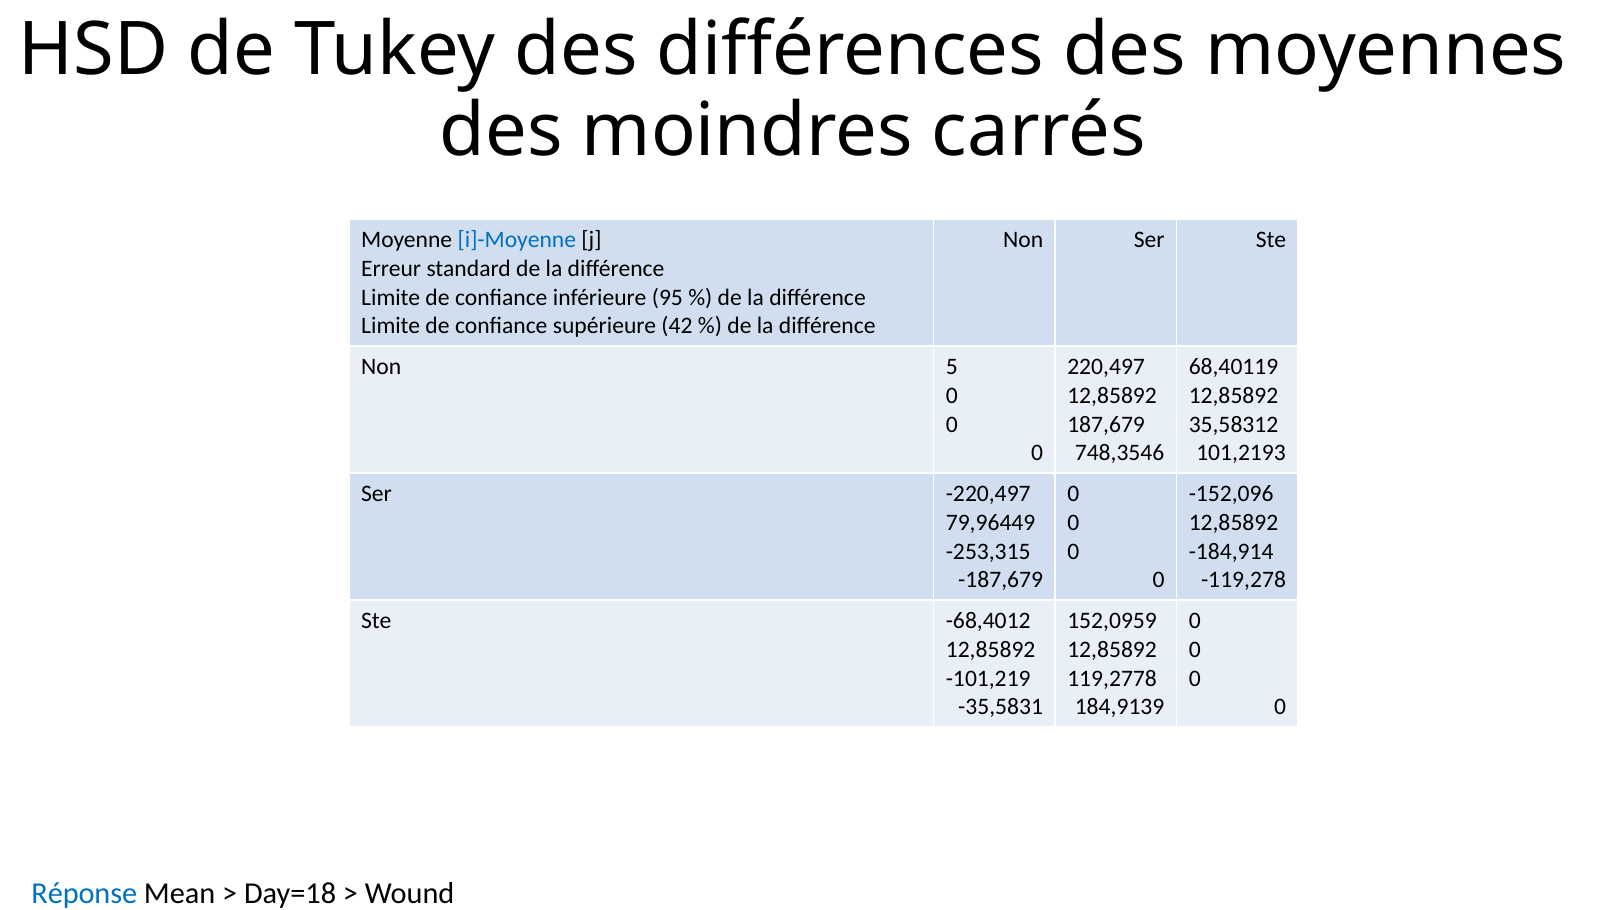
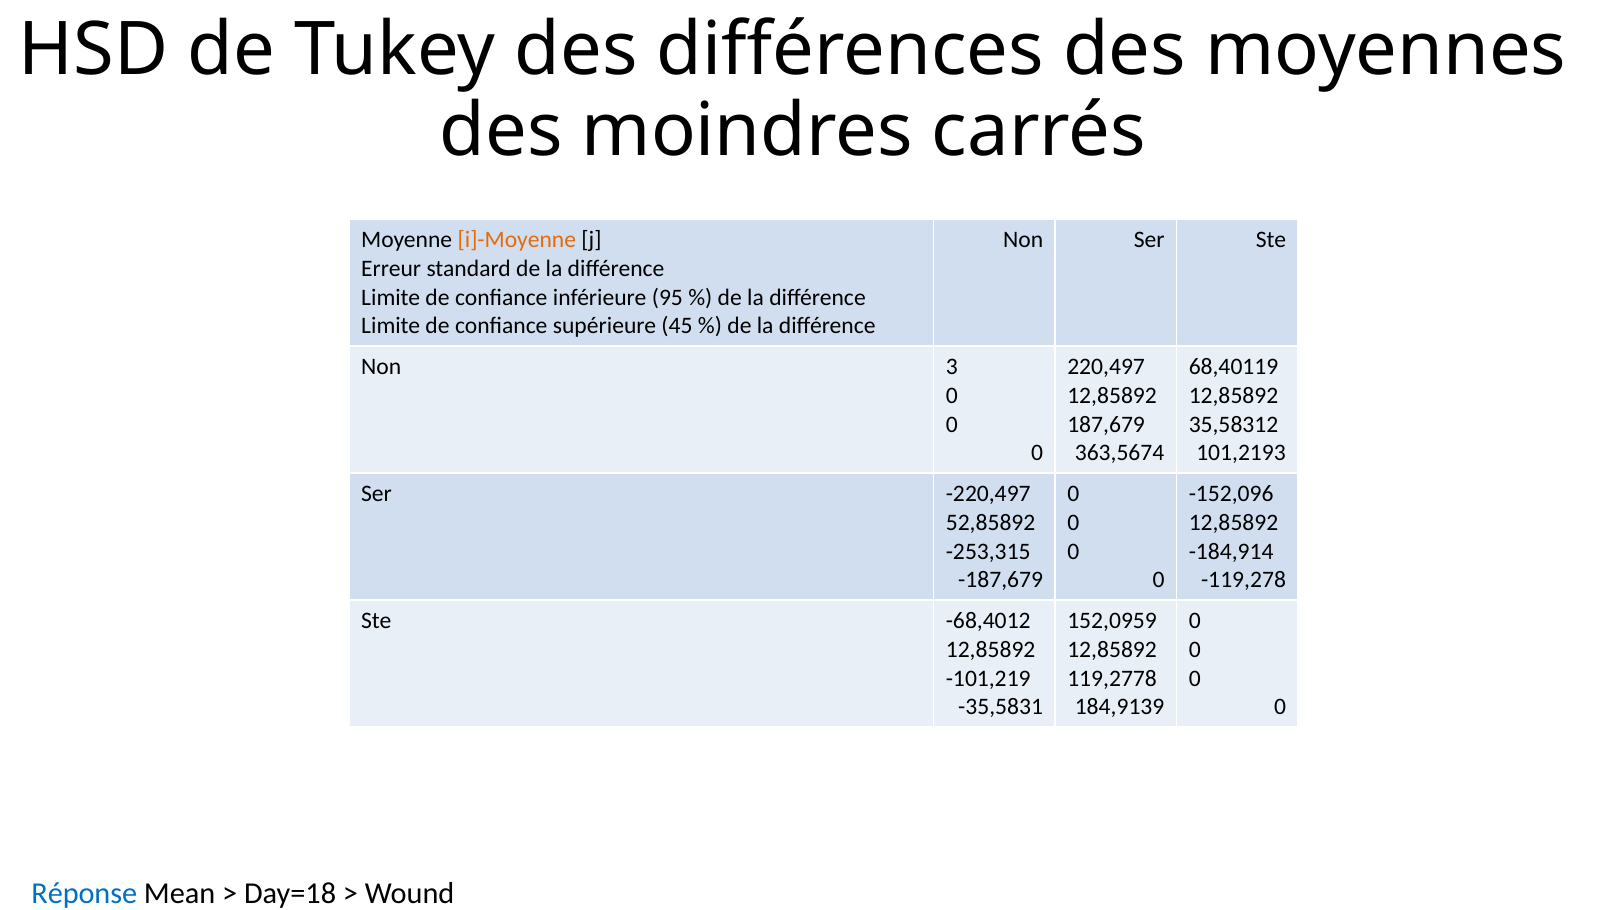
i]-Moyenne colour: blue -> orange (517, 240)
42: 42 -> 45 (677, 326)
5: 5 -> 3 (952, 367)
748,3546: 748,3546 -> 363,5674 (1120, 453)
79,96449: 79,96449 -> 52,85892 (991, 522)
